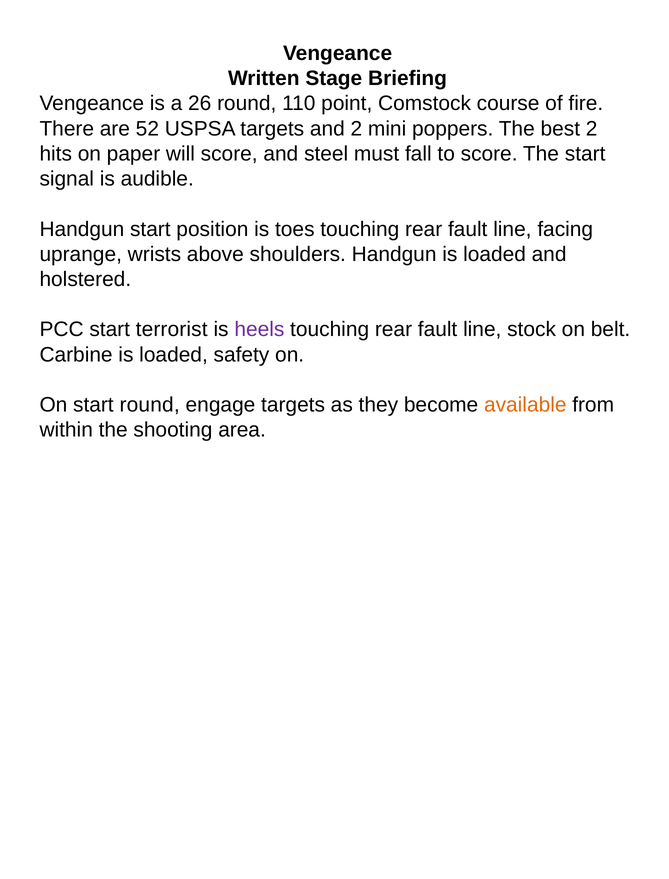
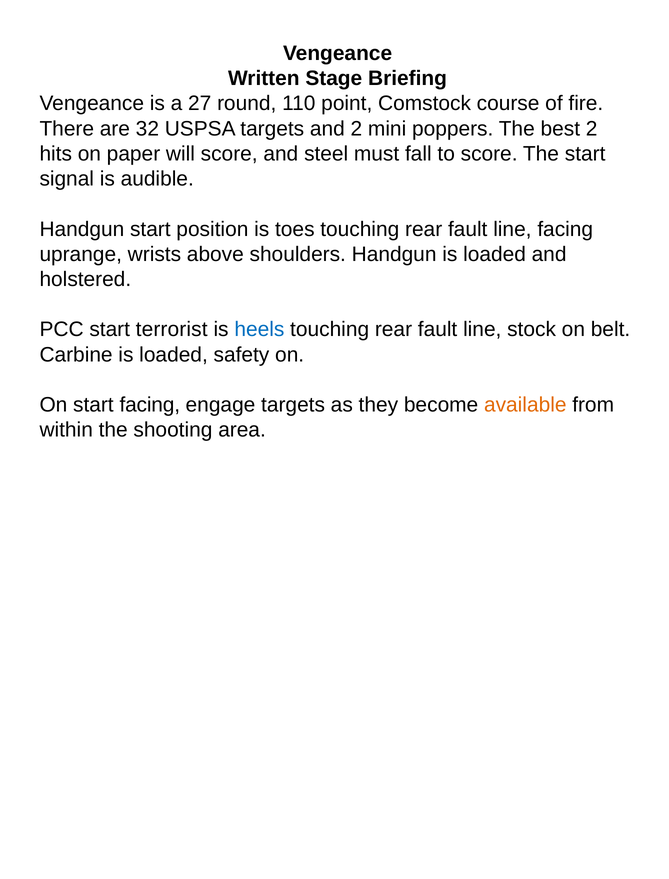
26: 26 -> 27 (200, 103)
52: 52 -> 32 (147, 129)
heels colour: purple -> blue (259, 329)
start round: round -> facing (150, 404)
